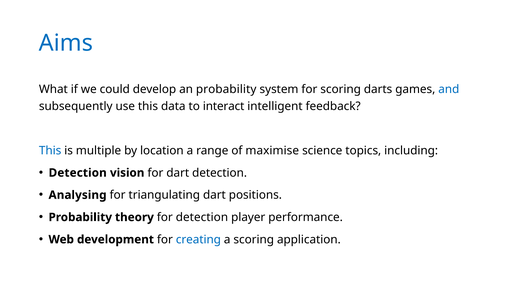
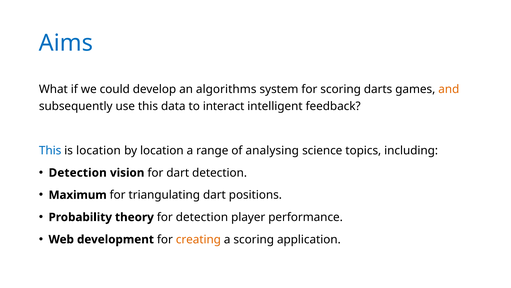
an probability: probability -> algorithms (226, 89)
and colour: blue -> orange (449, 89)
is multiple: multiple -> location (98, 150)
maximise: maximise -> analysing (272, 150)
Analysing: Analysing -> Maximum (78, 195)
creating colour: blue -> orange (198, 239)
